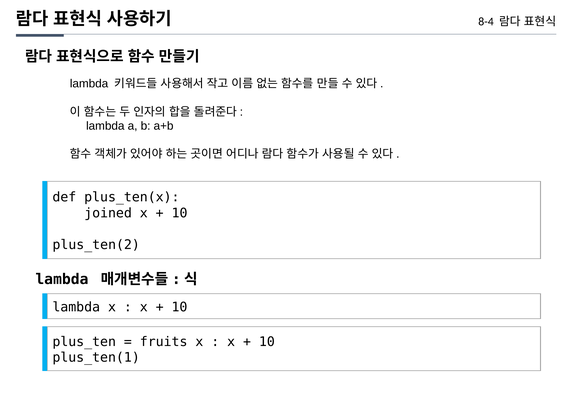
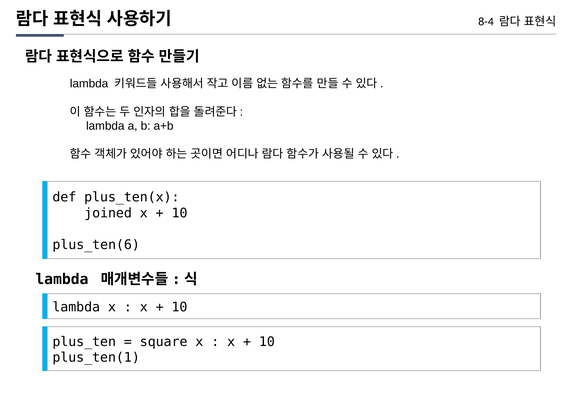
plus_ten(2: plus_ten(2 -> plus_ten(6 (96, 245)
fruits: fruits -> square (164, 342)
